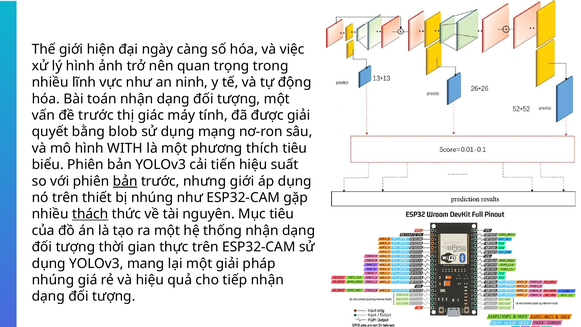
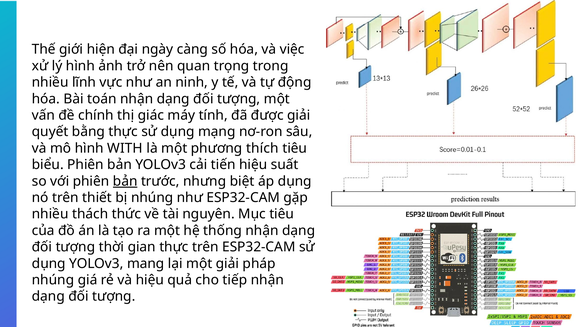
đề trước: trước -> chính (96, 115)
bằng blob: blob -> thực (123, 132)
nhưng giới: giới -> biệt (242, 181)
thách underline: present -> none (90, 214)
